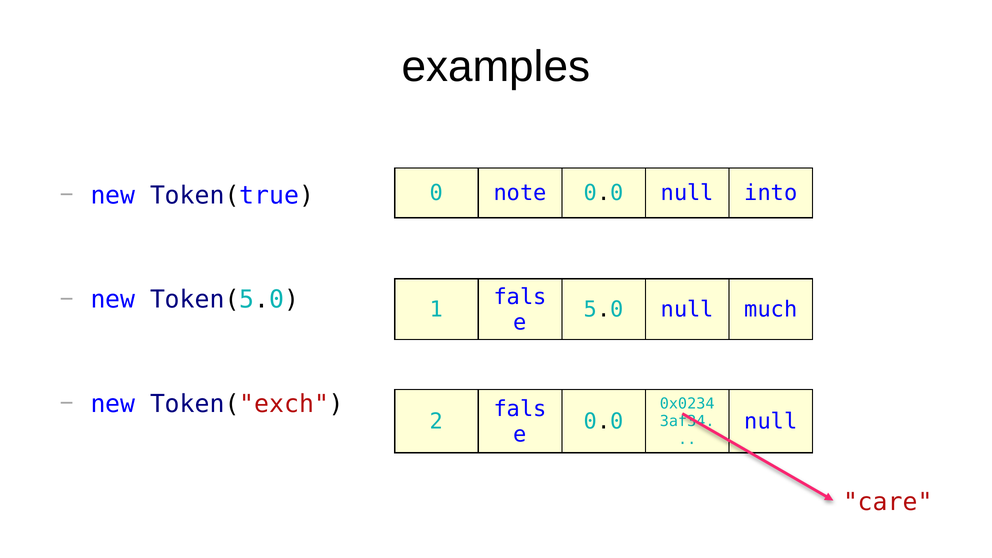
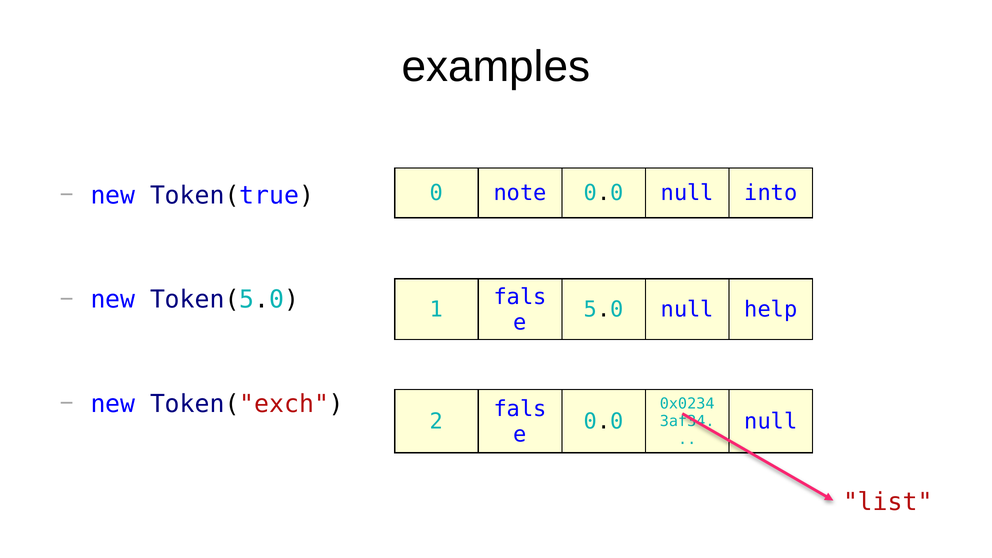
much: much -> help (771, 310)
care: care -> list (888, 502)
